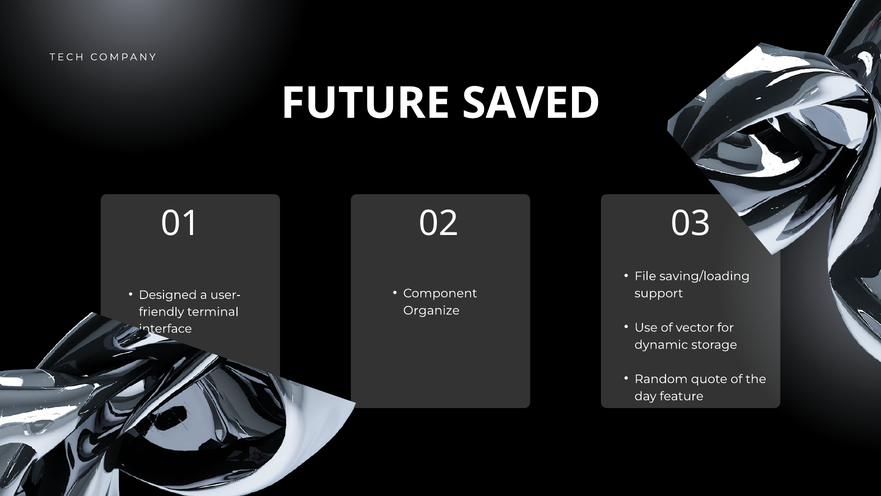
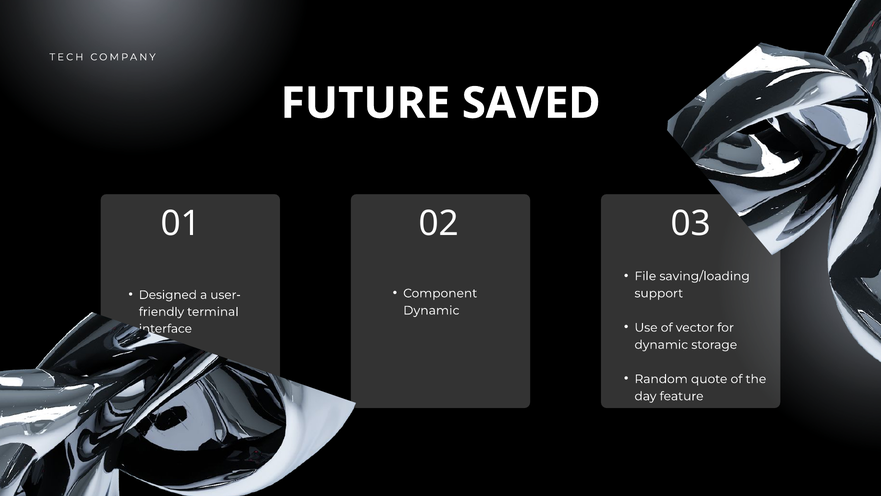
Organize: Organize -> Dynamic (431, 310)
